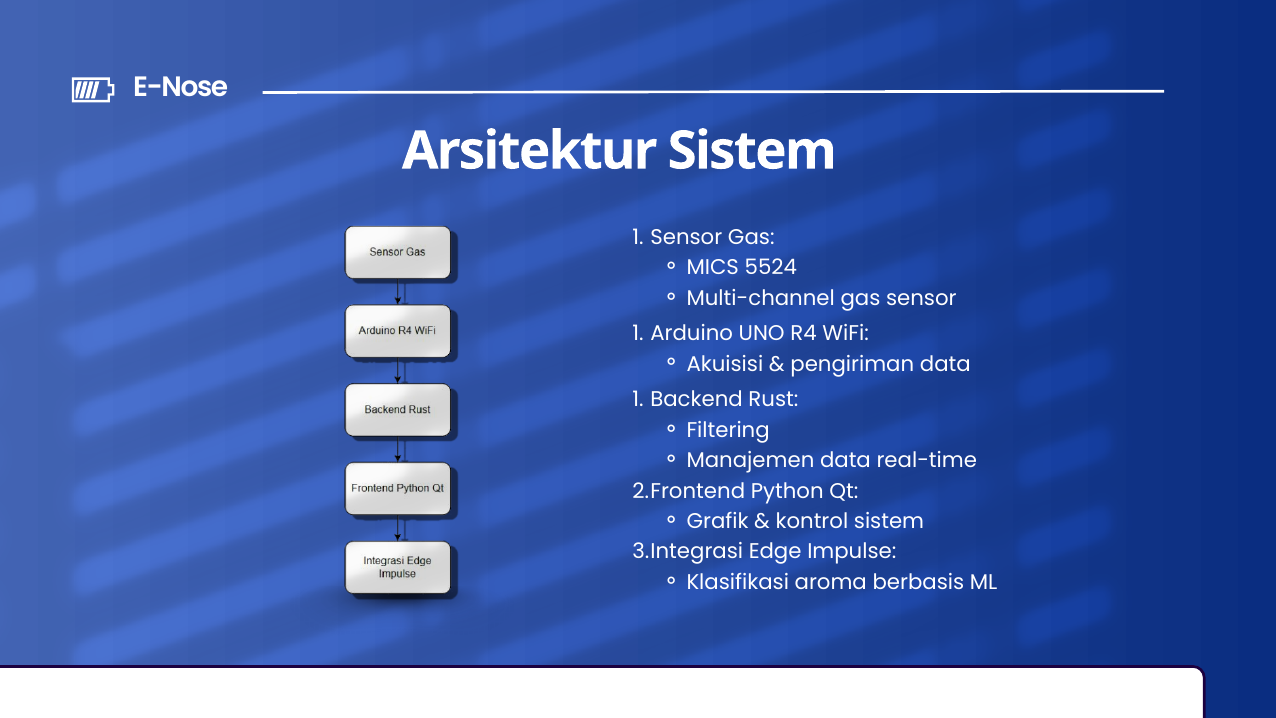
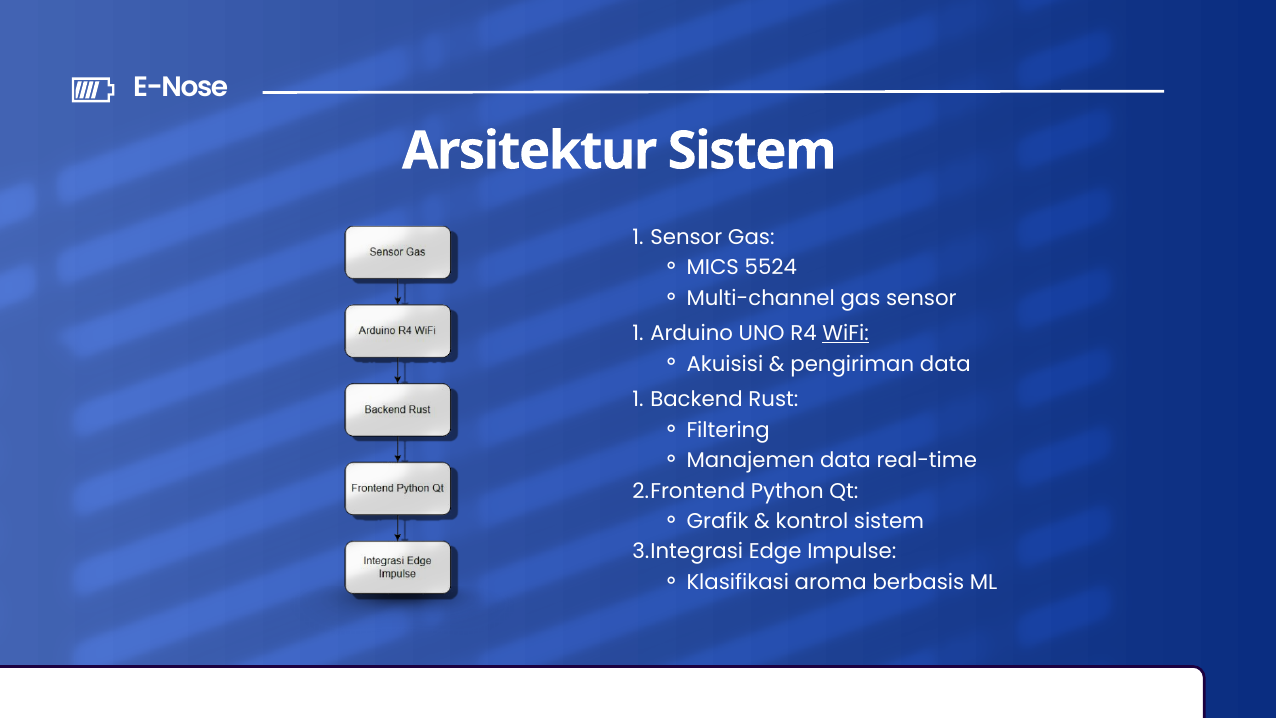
WiFi underline: none -> present (846, 333)
